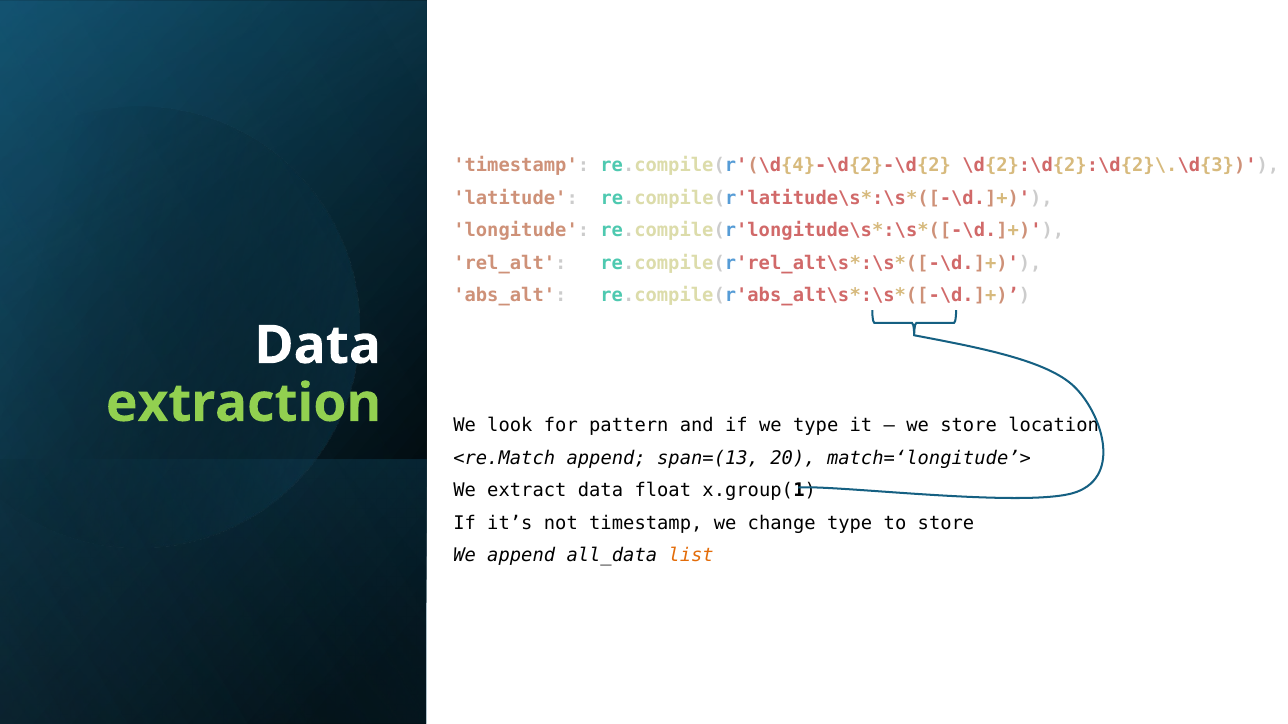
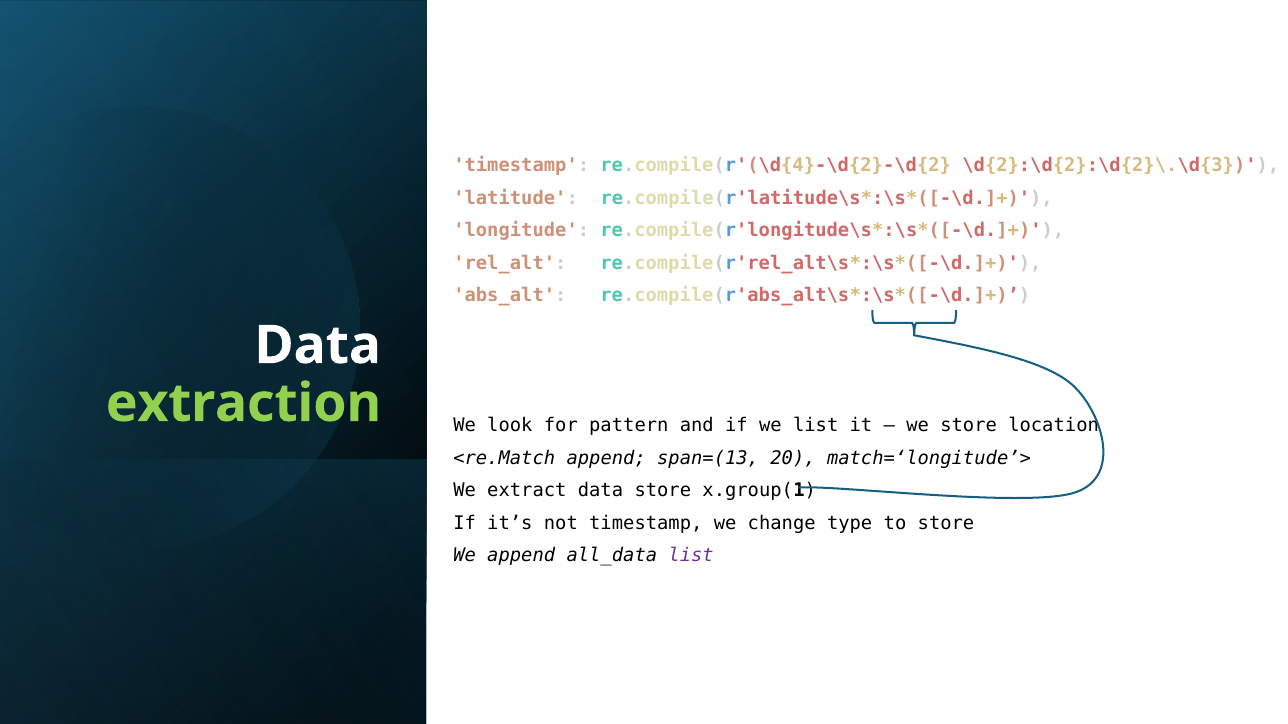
we type: type -> list (816, 426)
data float: float -> store (663, 491)
list colour: orange -> purple (691, 556)
